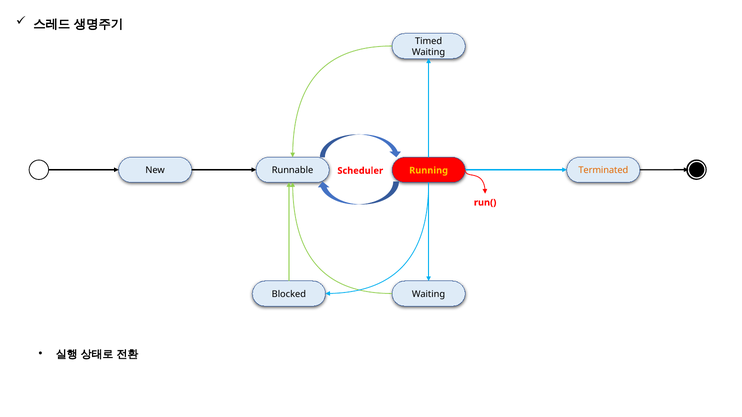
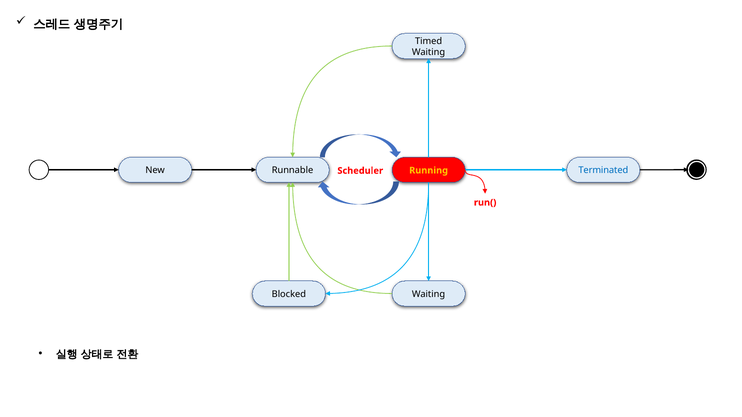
Terminated colour: orange -> blue (603, 171)
